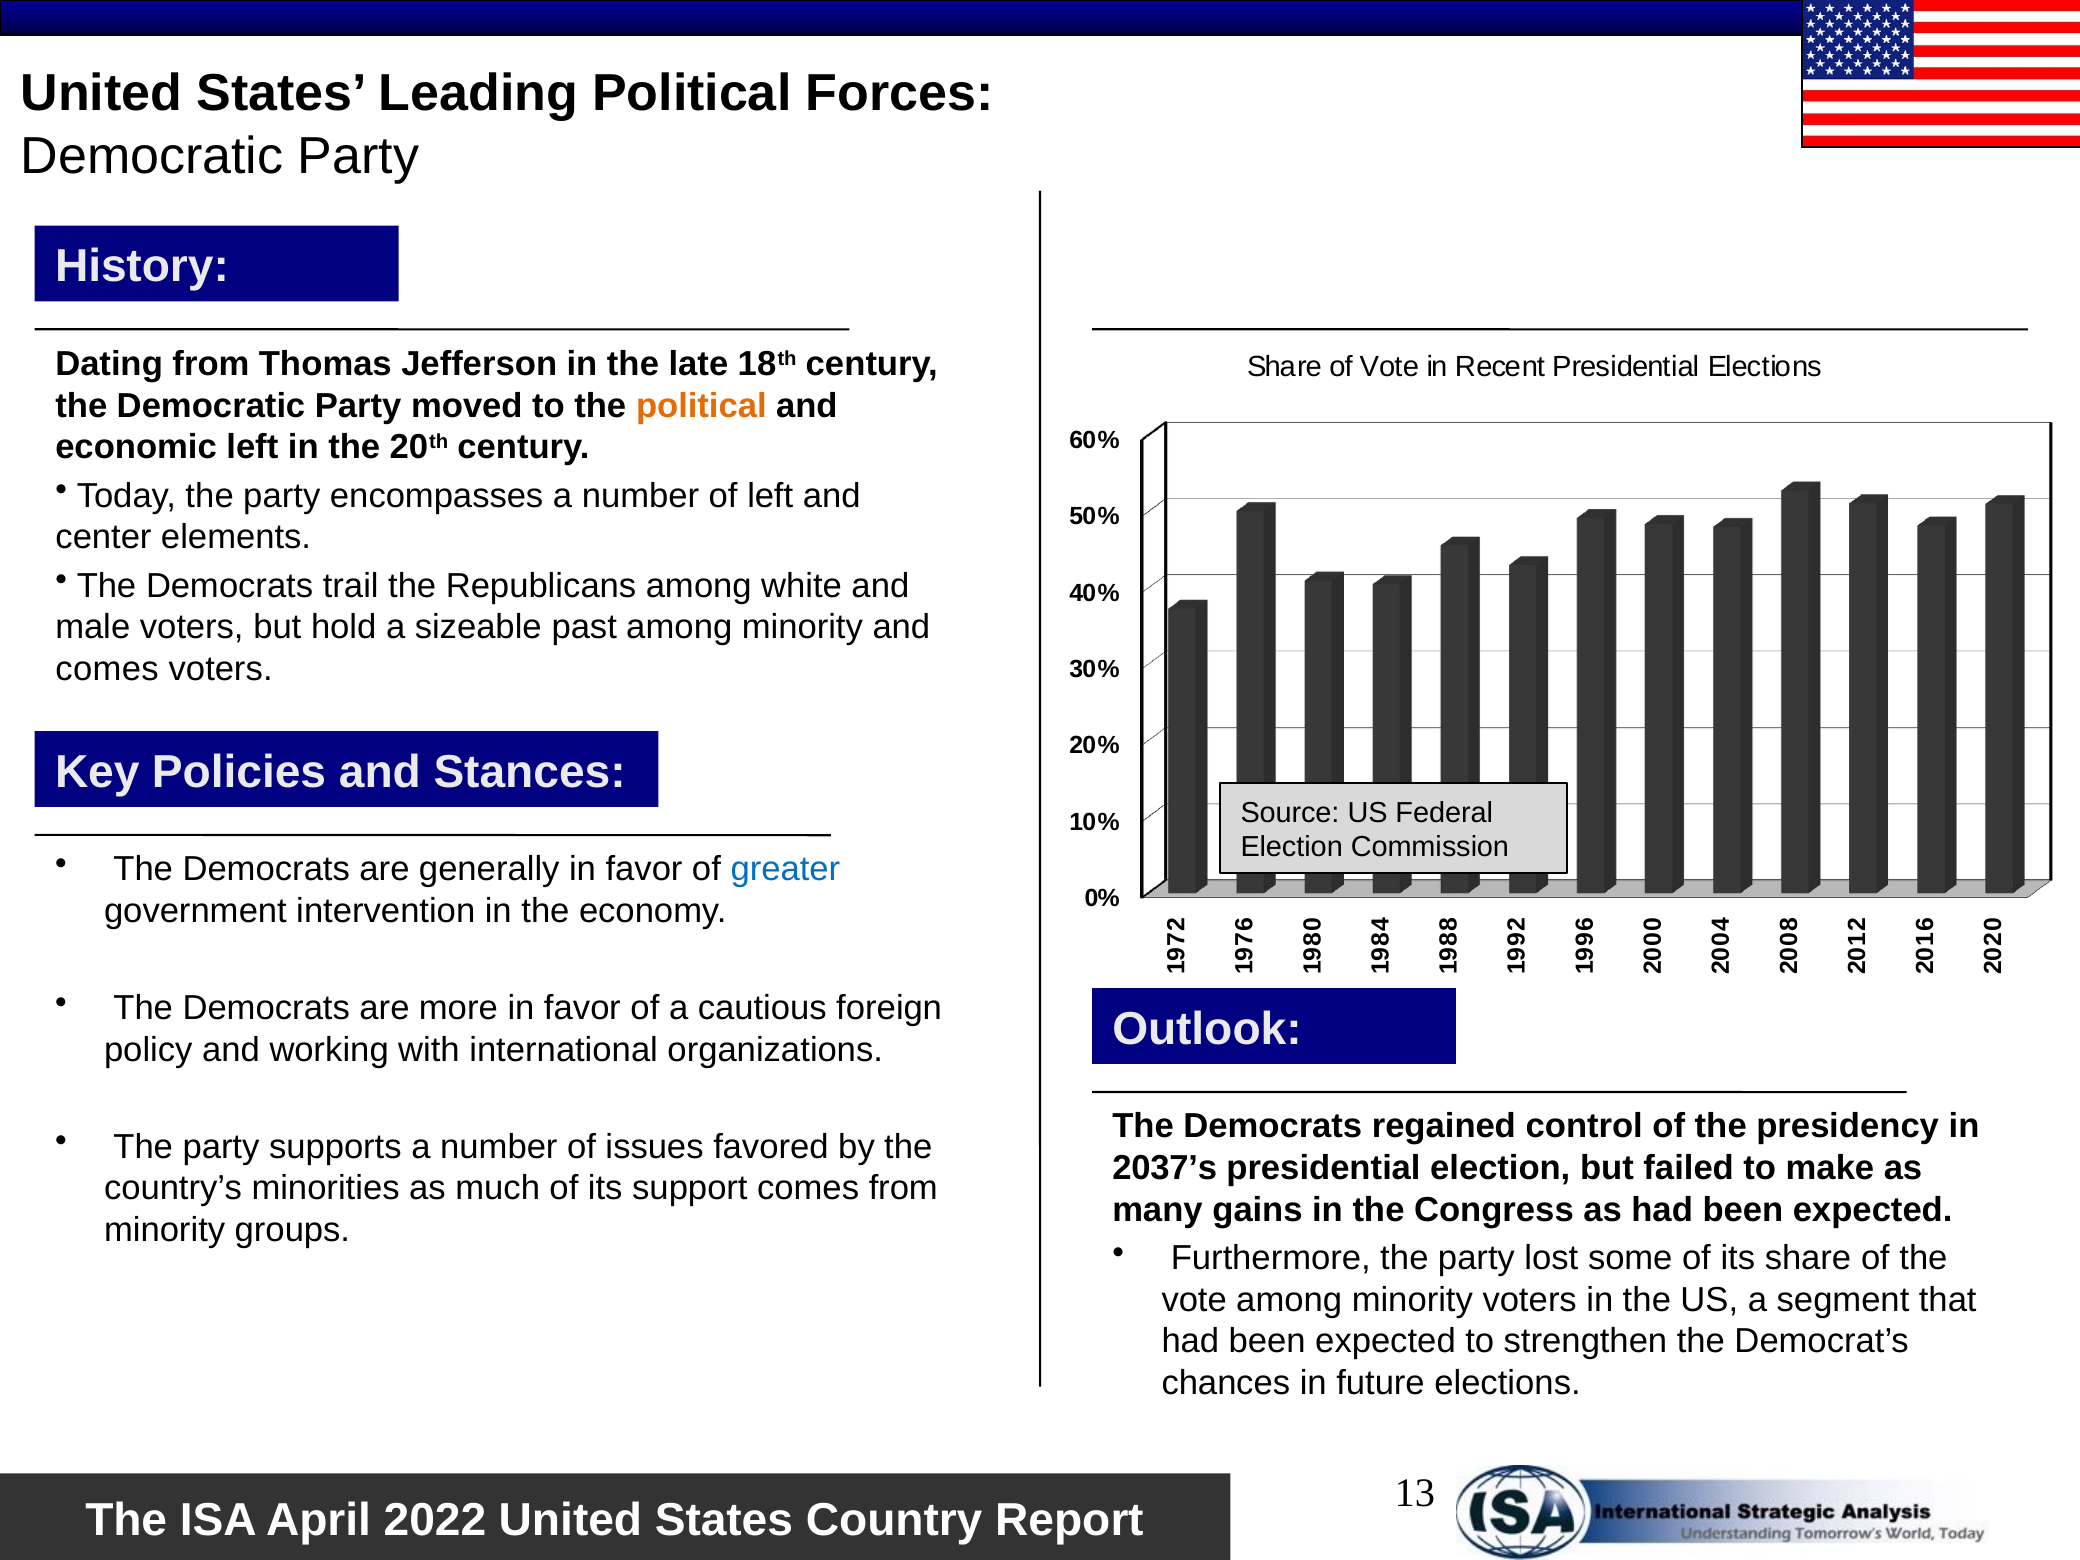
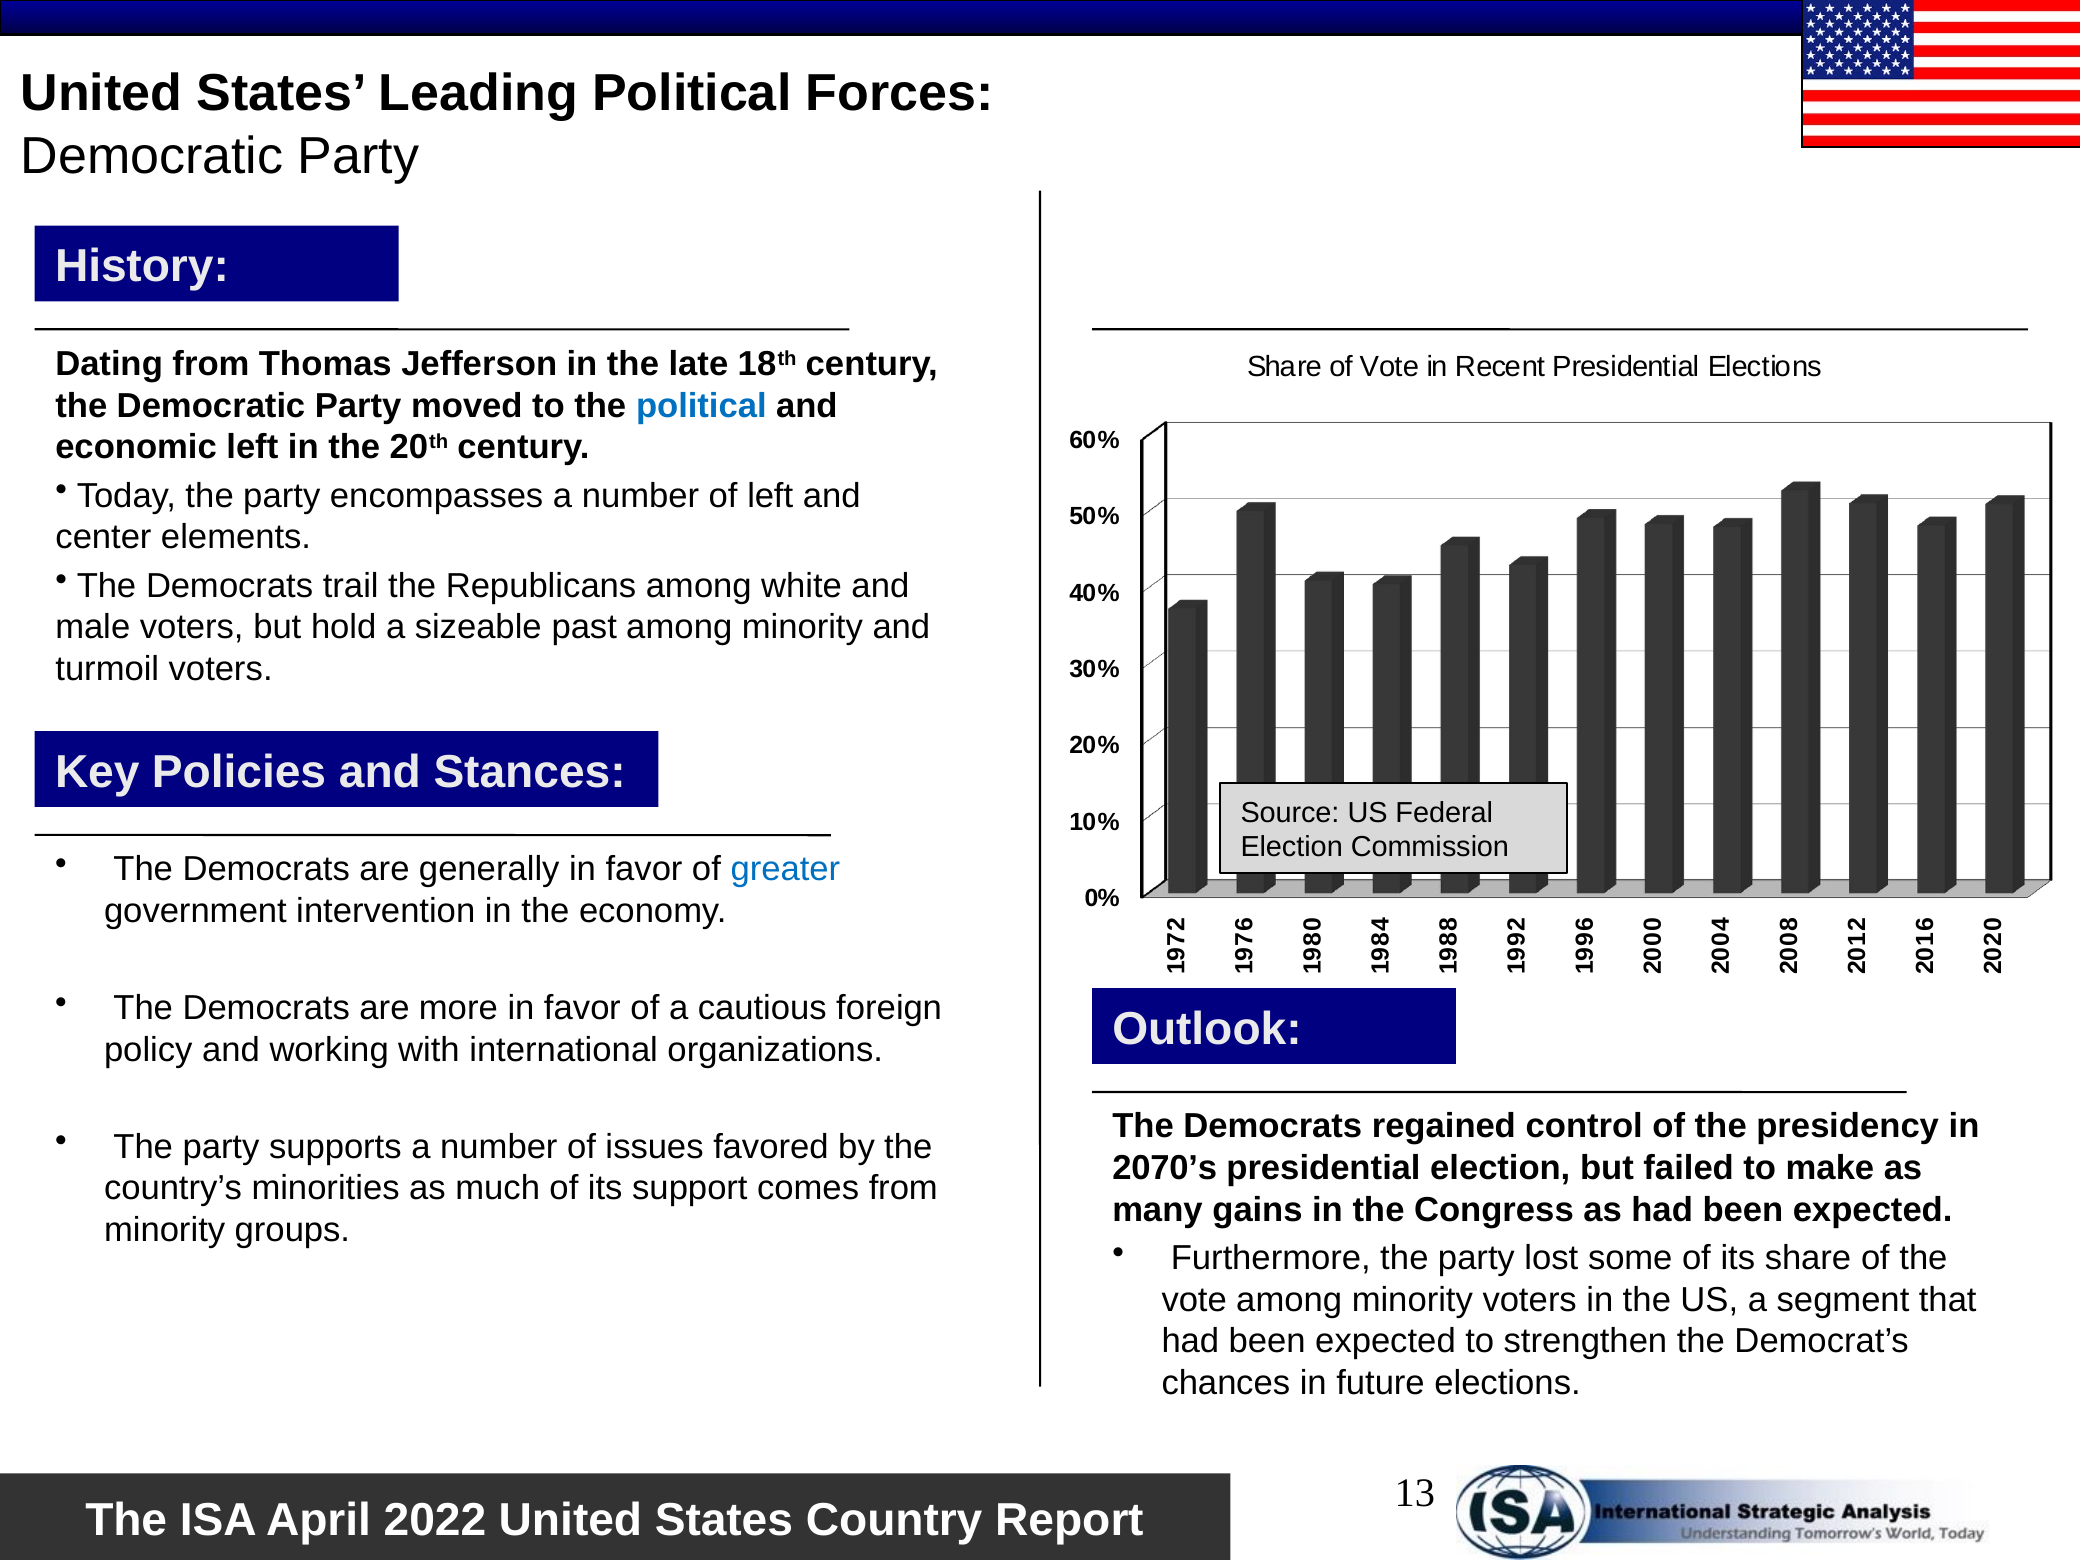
political colour: orange -> blue (701, 406)
comes: comes -> turmoil (107, 669)
2037’s: 2037’s -> 2070’s (1165, 1168)
